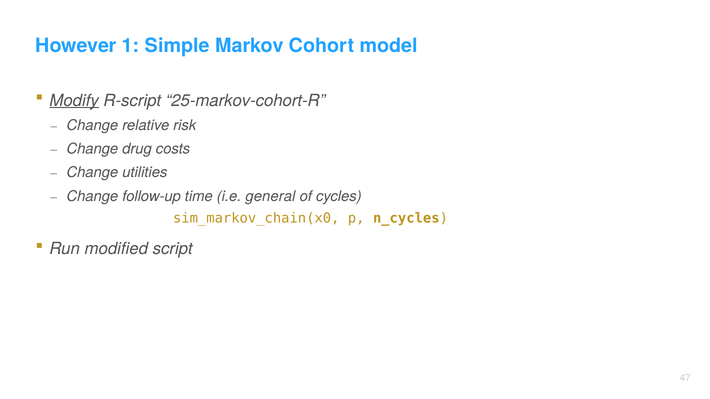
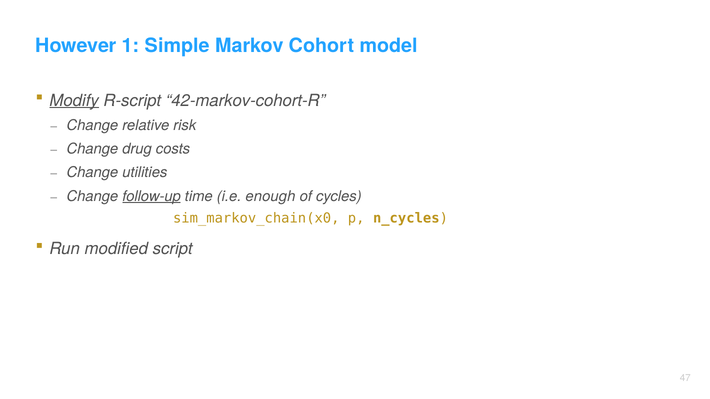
25-markov-cohort-R: 25-markov-cohort-R -> 42-markov-cohort-R (246, 101)
follow-up underline: none -> present (152, 196)
general: general -> enough (270, 196)
